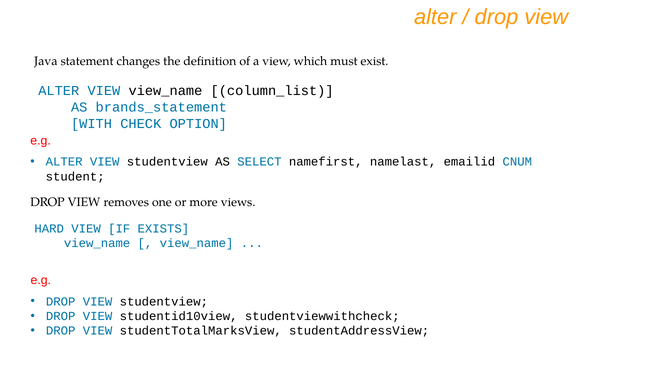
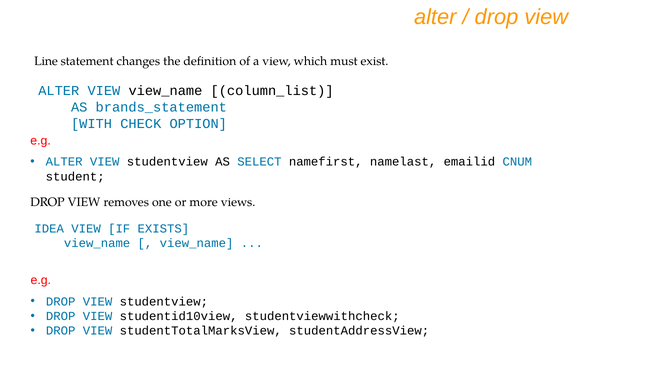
Java: Java -> Line (46, 61)
HARD: HARD -> IDEA (49, 229)
